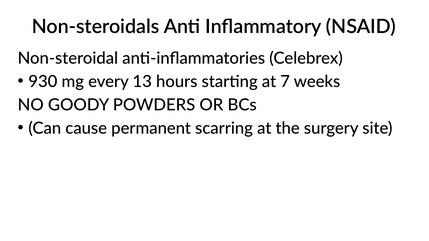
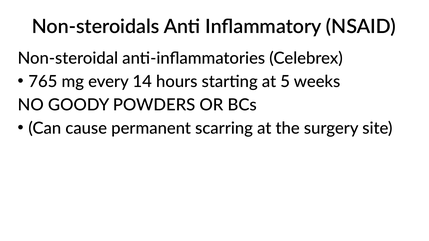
930: 930 -> 765 (43, 82)
13: 13 -> 14 (142, 82)
7: 7 -> 5 (285, 82)
